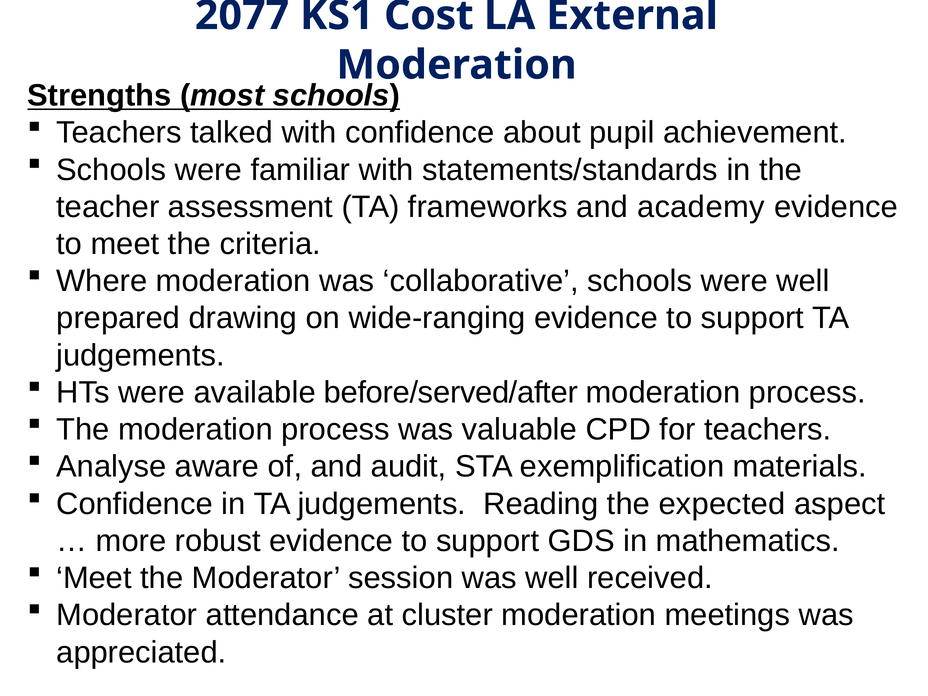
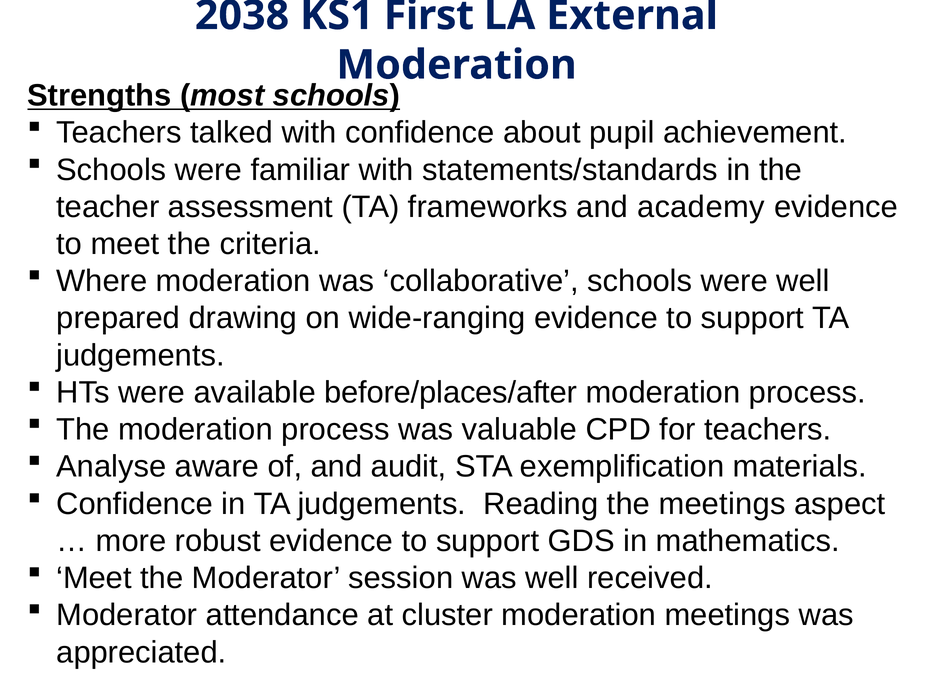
2077: 2077 -> 2038 (242, 16)
Cost: Cost -> First (429, 16)
before/served/after: before/served/after -> before/places/after (451, 393)
the expected: expected -> meetings (722, 504)
